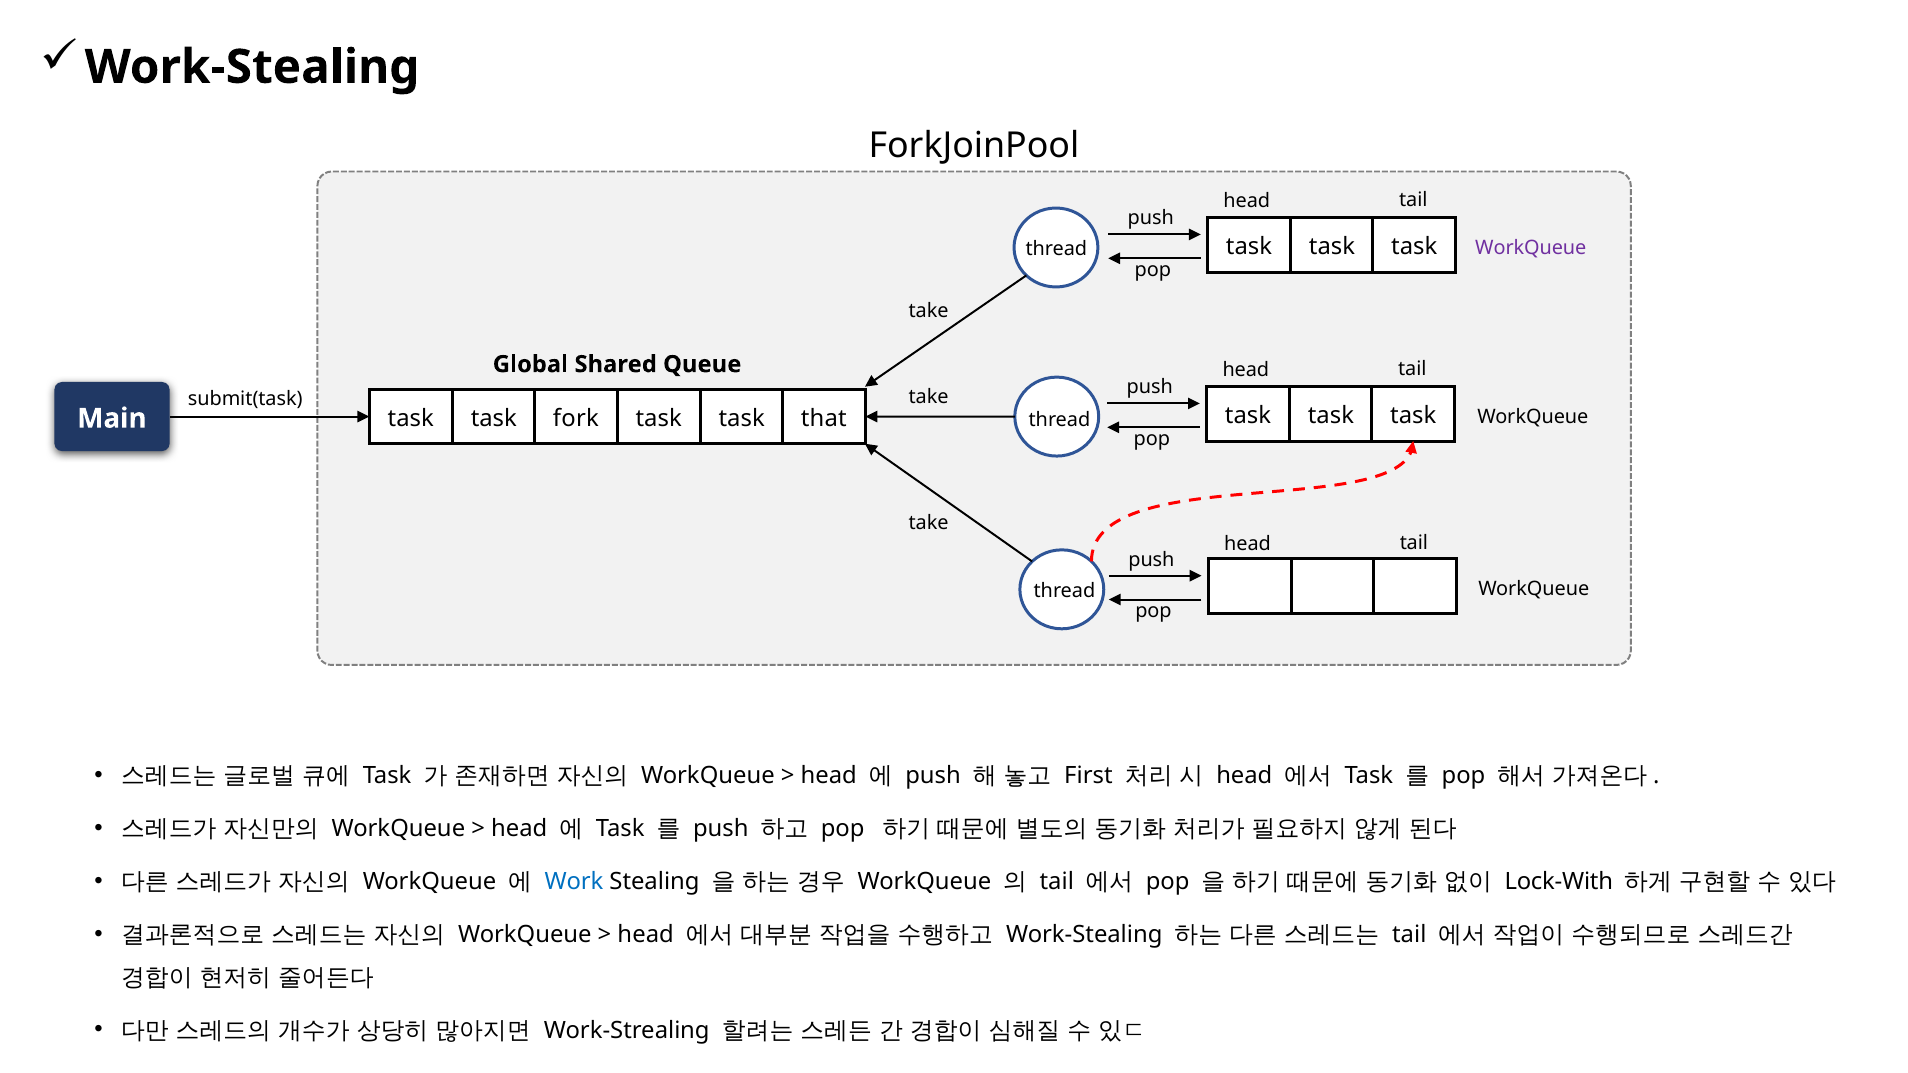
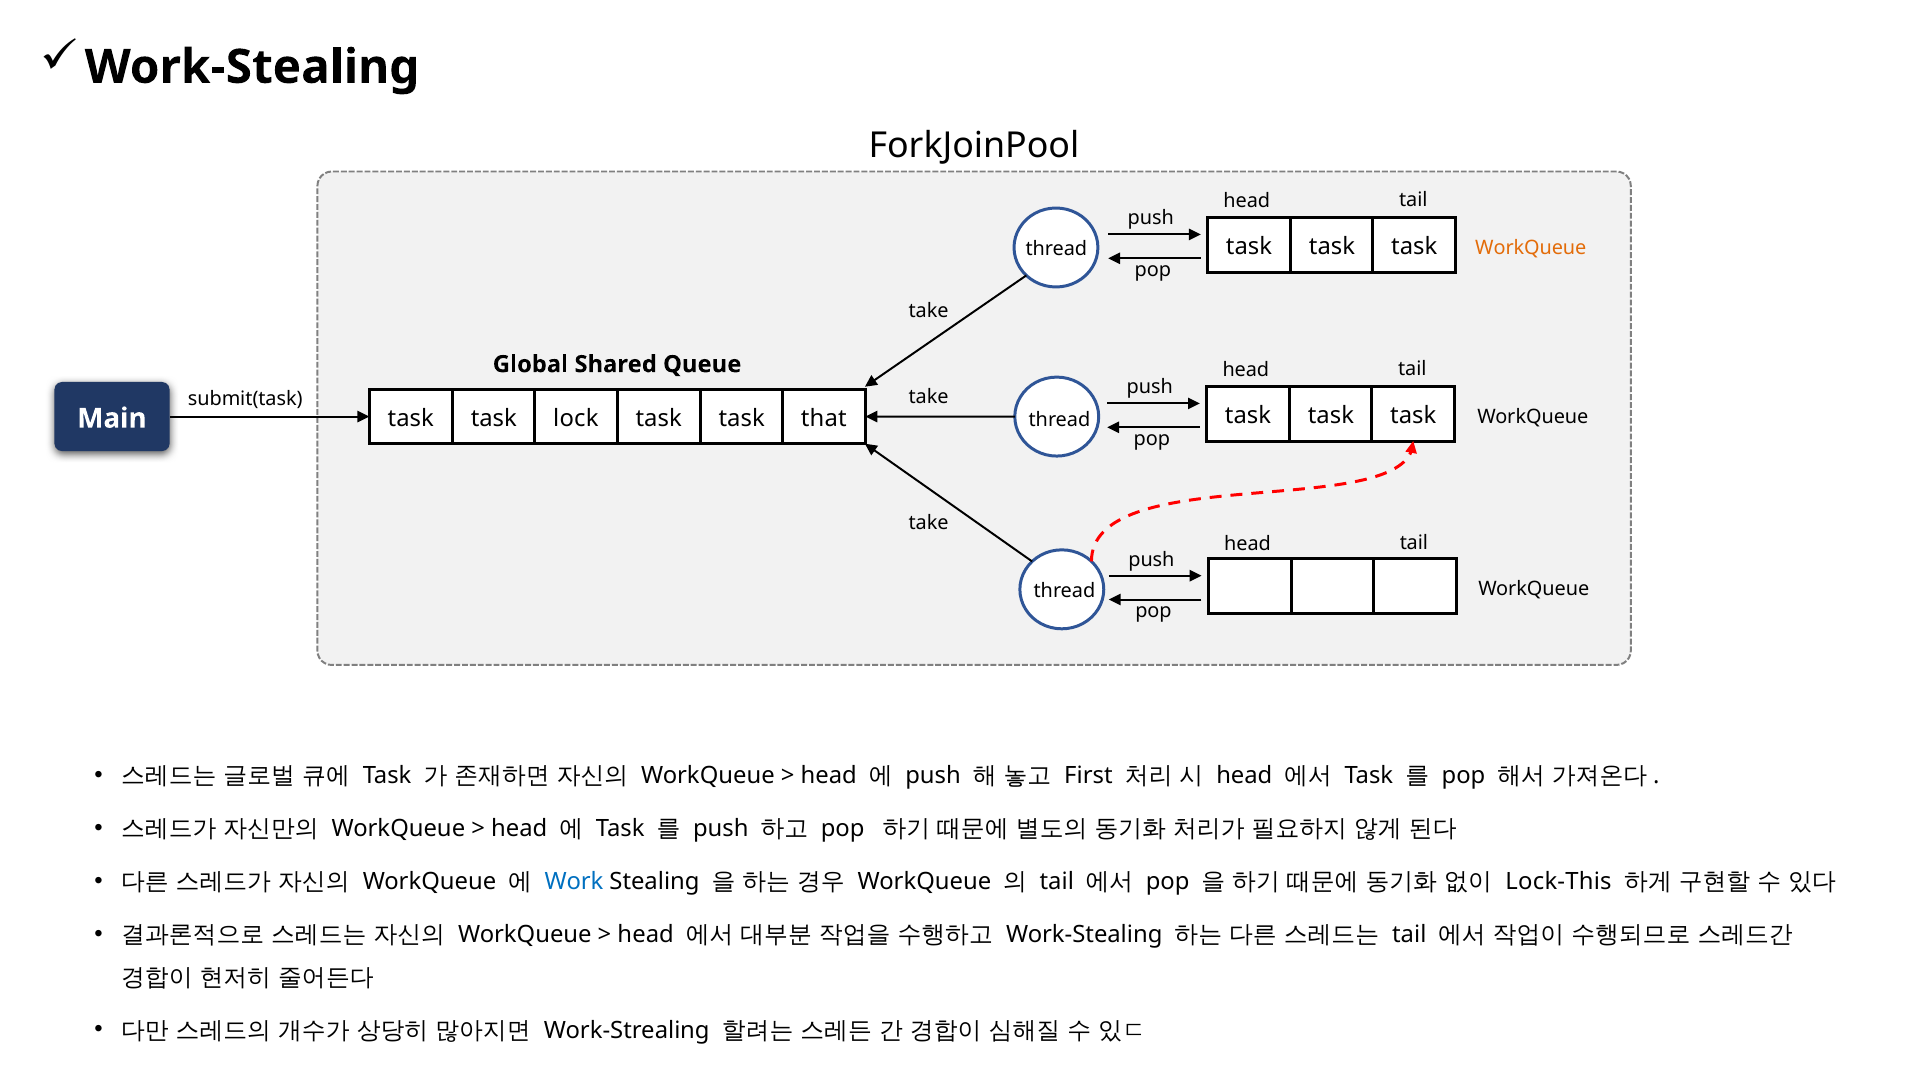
WorkQueue colour: purple -> orange (1531, 248)
fork: fork -> lock (576, 418)
Lock-With: Lock-With -> Lock-This (1559, 882)
